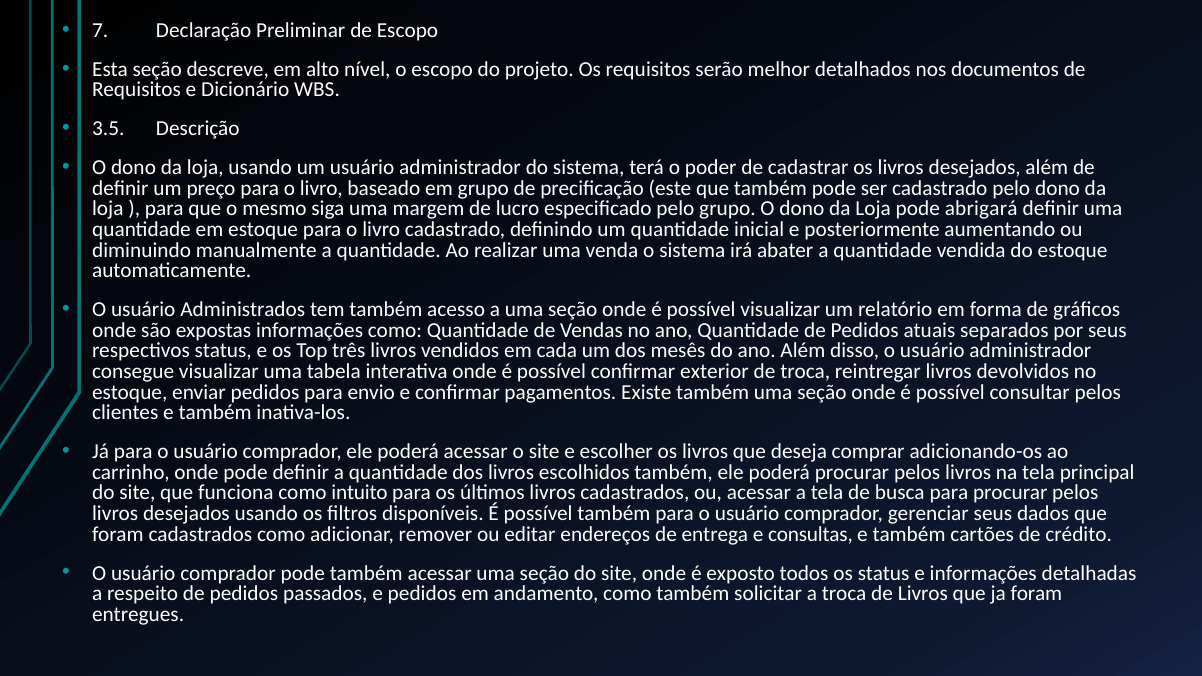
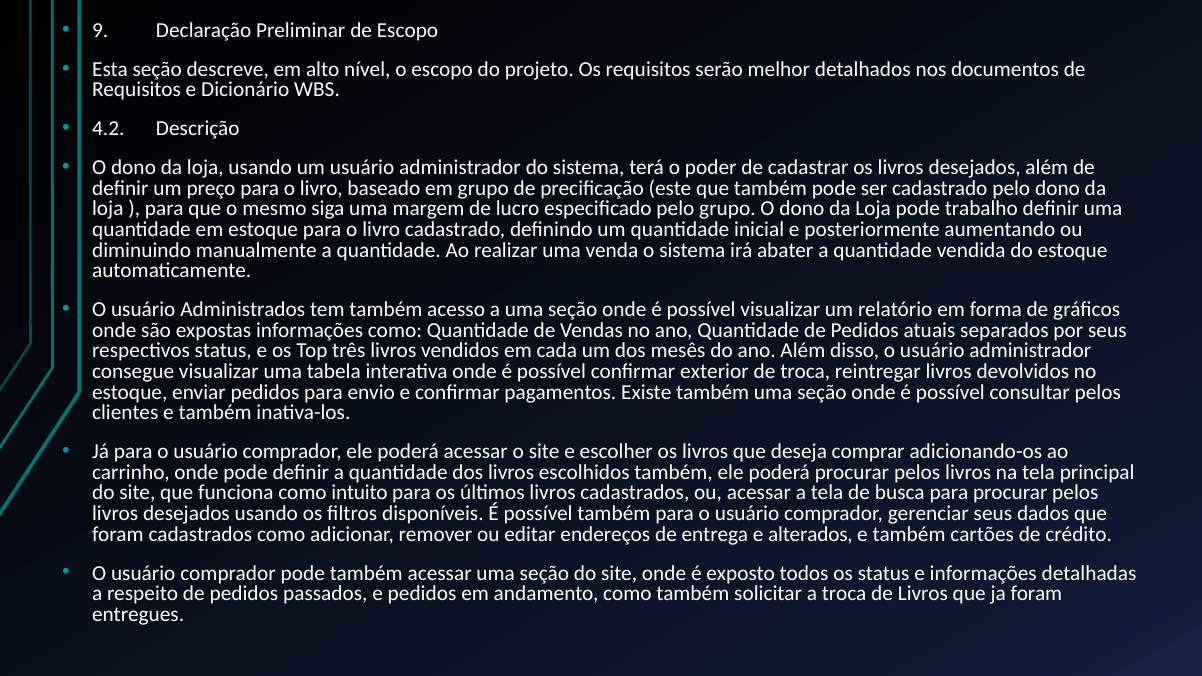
7: 7 -> 9 (100, 31)
3.5: 3.5 -> 4.2 (108, 129)
abrigará: abrigará -> trabalho (981, 209)
consultas: consultas -> alterados (810, 535)
